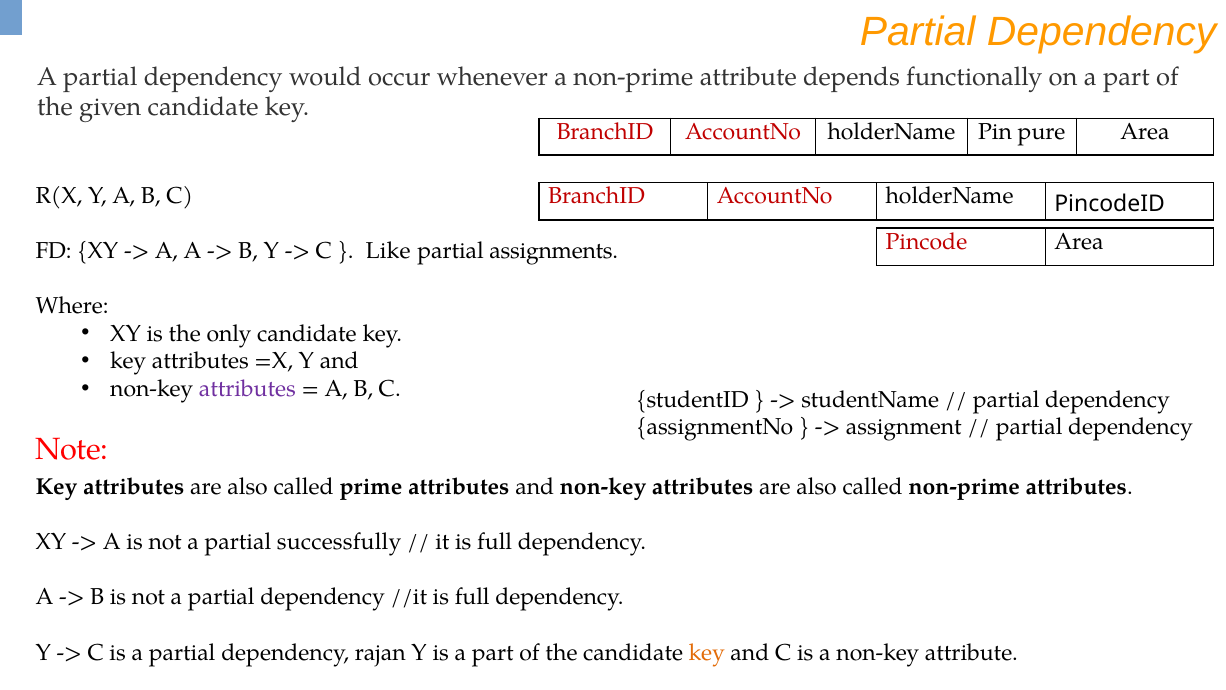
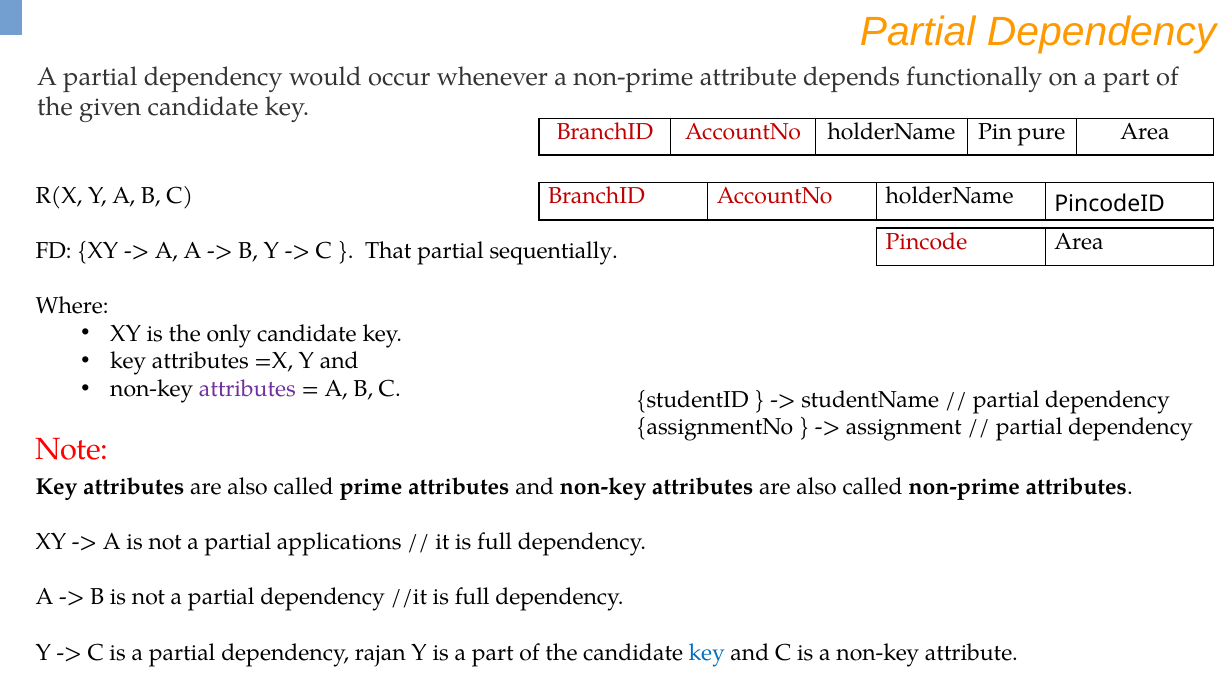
Like: Like -> That (388, 251)
assignments: assignments -> sequentially (554, 251)
successfully: successfully -> applications (339, 542)
key colour: orange -> blue (707, 652)
